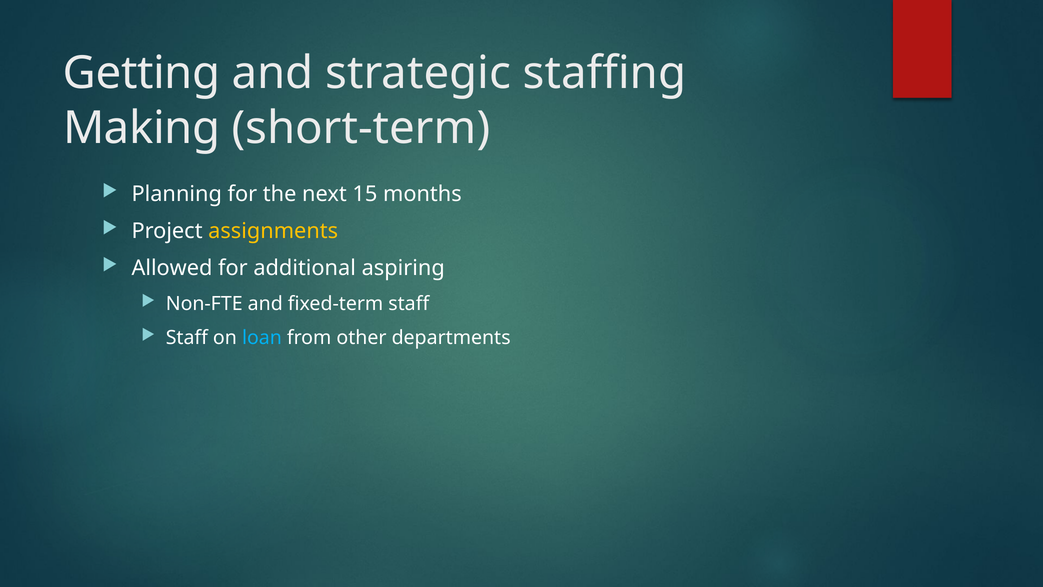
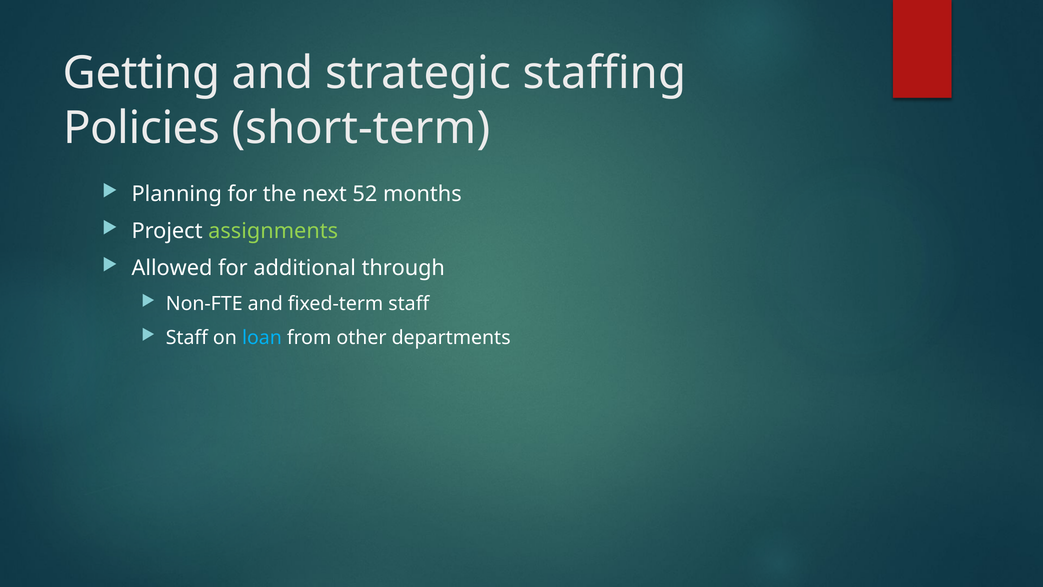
Making: Making -> Policies (142, 128)
15: 15 -> 52 (365, 194)
assignments colour: yellow -> light green (273, 231)
aspiring: aspiring -> through (403, 268)
